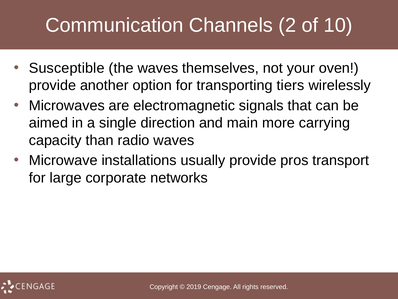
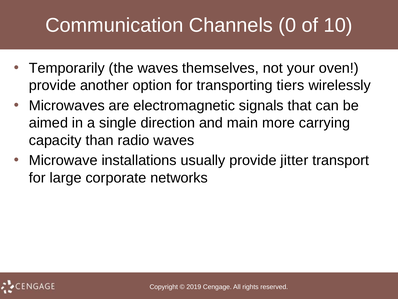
2: 2 -> 0 (287, 25)
Susceptible: Susceptible -> Temporarily (67, 68)
pros: pros -> jitter (294, 160)
